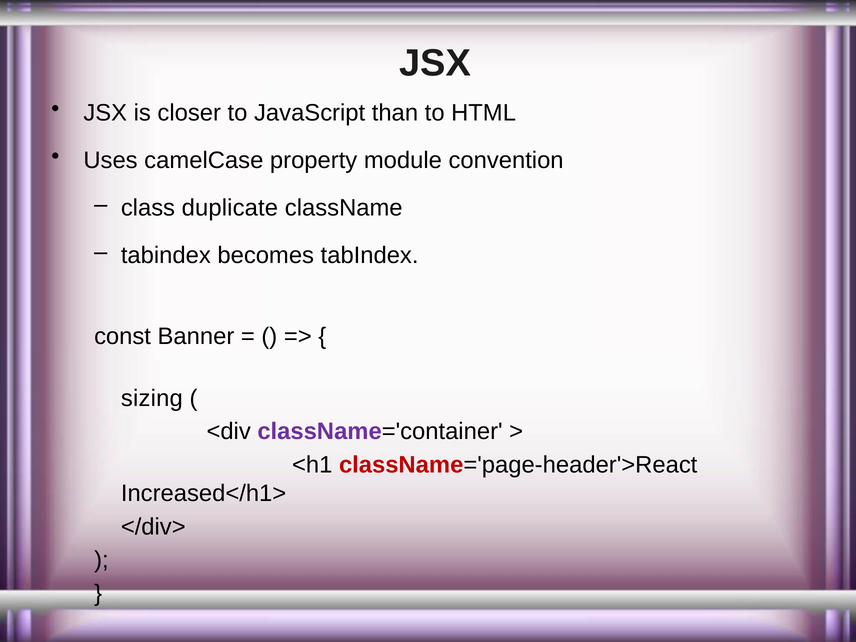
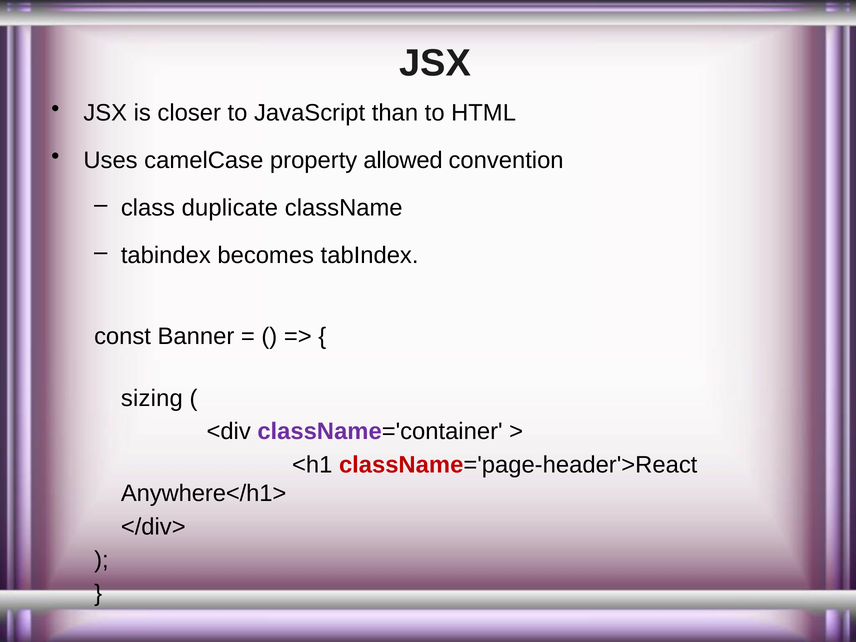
module: module -> allowed (403, 160)
Increased</h1>: Increased</h1> -> Anywhere</h1> (204, 493)
